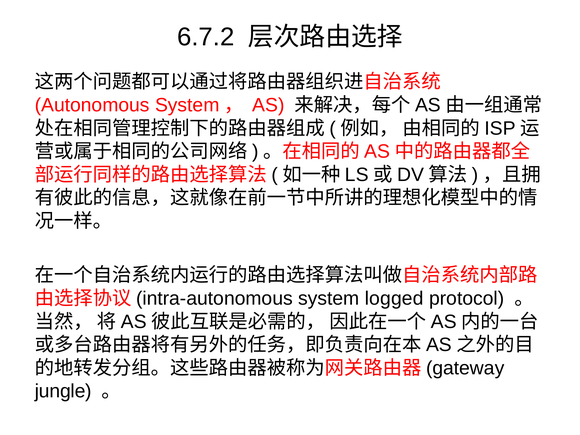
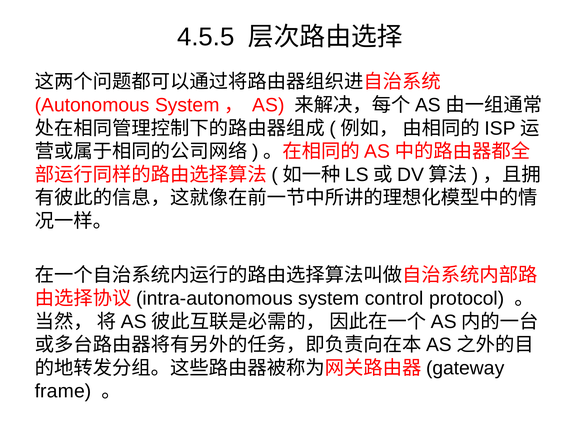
6.7.2: 6.7.2 -> 4.5.5 (206, 37)
logged: logged -> control (394, 298)
jungle: jungle -> frame (63, 391)
